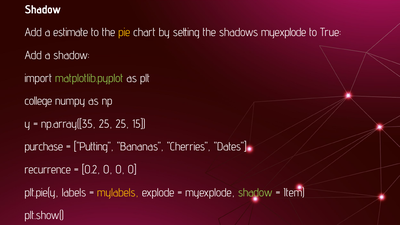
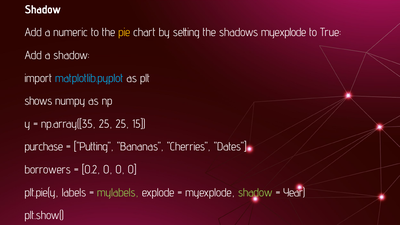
estimate: estimate -> numeric (71, 32)
matplotlib.pyplot colour: light green -> light blue (89, 78)
college: college -> shows (38, 101)
recurrence: recurrence -> borrowers (48, 170)
mylabels colour: yellow -> light green (118, 193)
Item: Item -> Year (294, 193)
